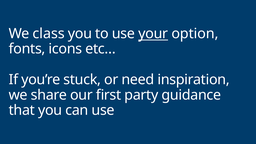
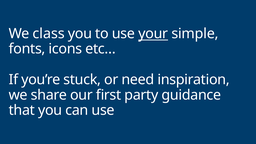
option: option -> simple (195, 34)
